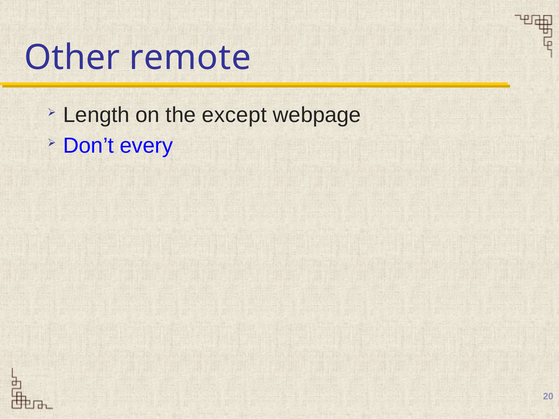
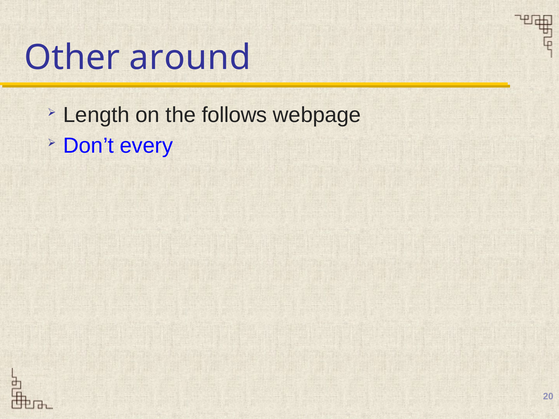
remote: remote -> around (190, 58)
except: except -> follows (234, 115)
